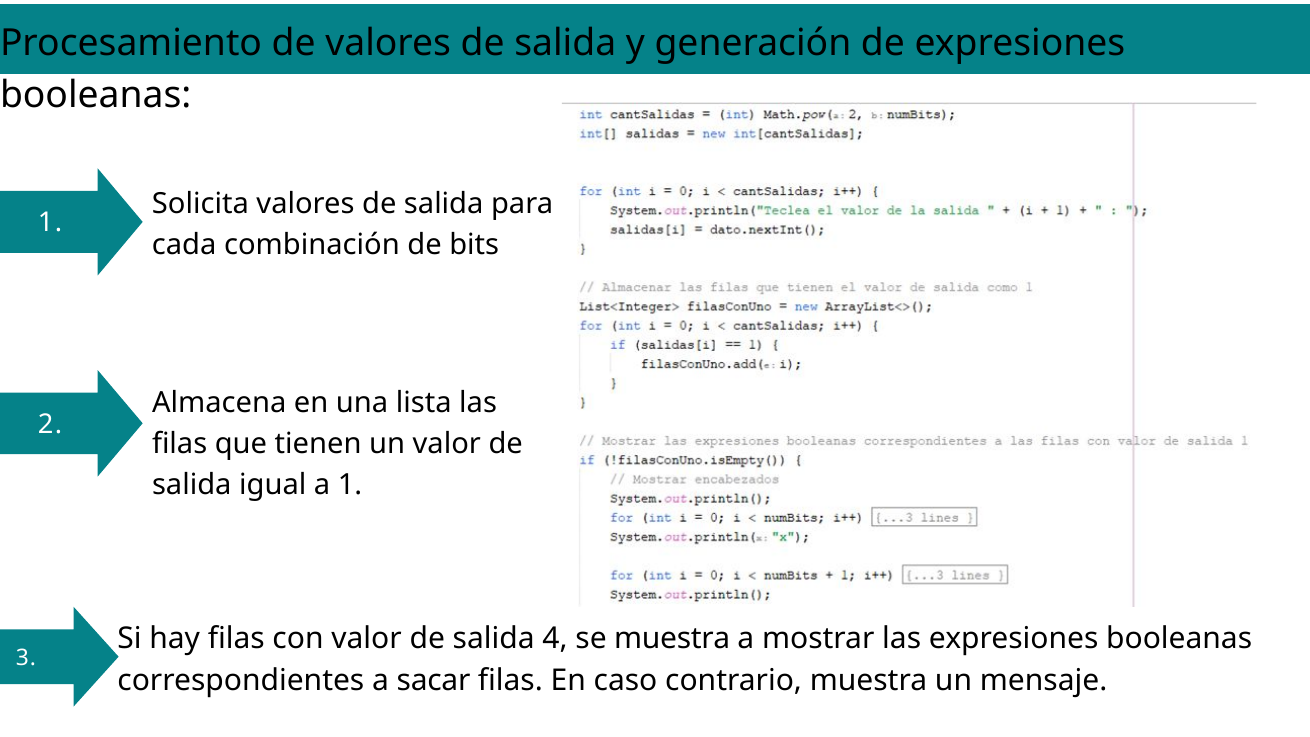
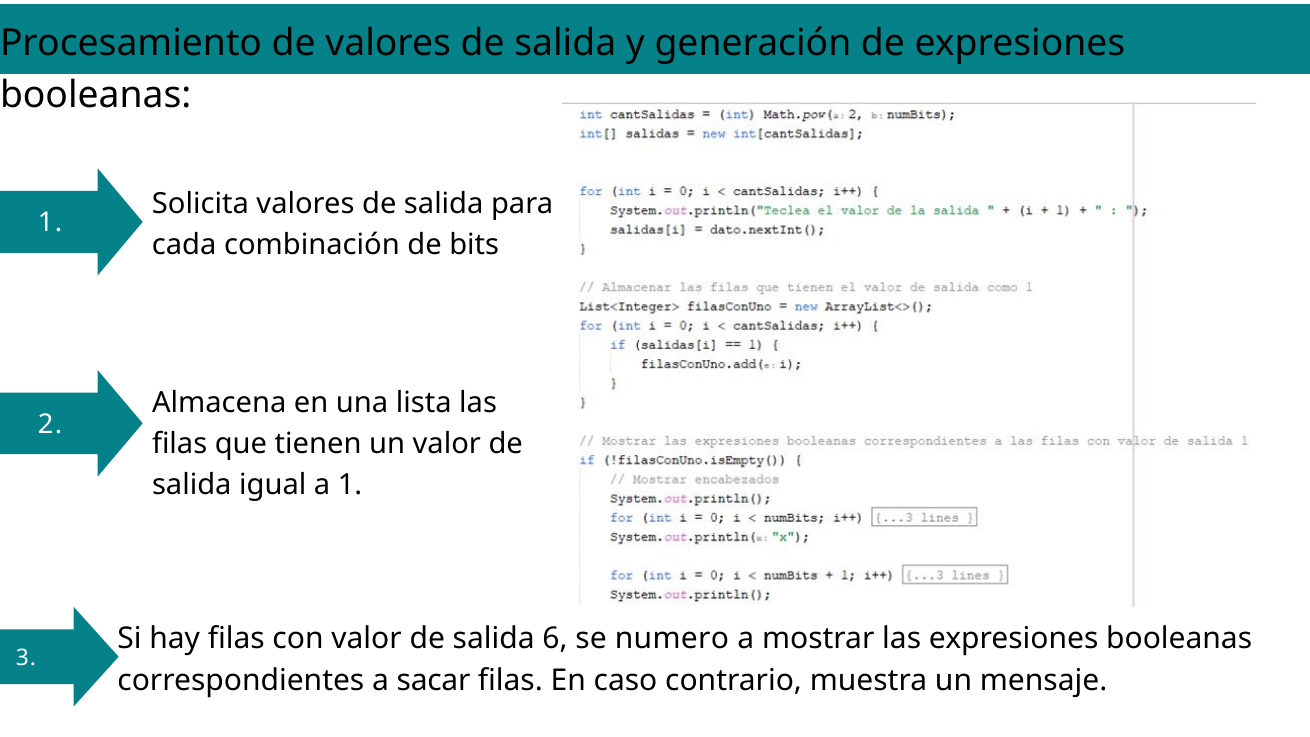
4: 4 -> 6 (555, 639)
se muestra: muestra -> numero (672, 639)
